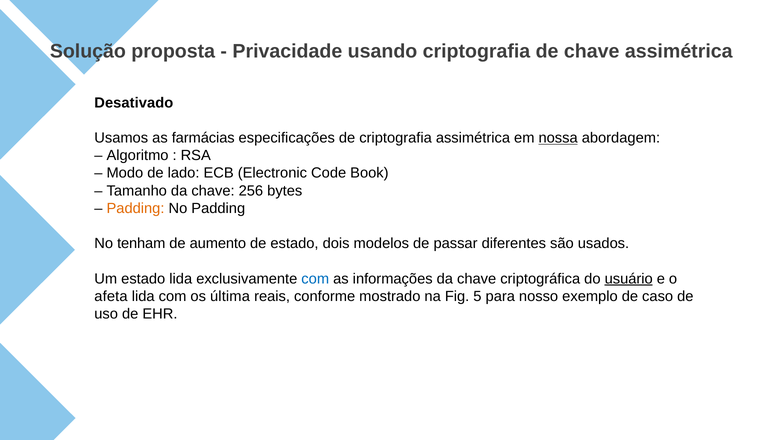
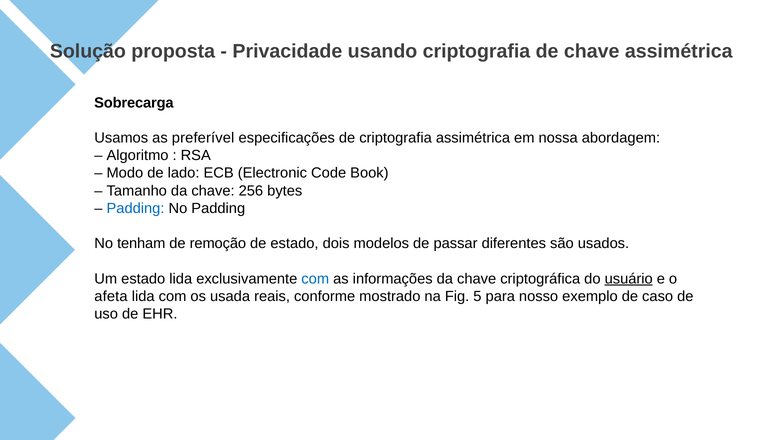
Desativado: Desativado -> Sobrecarga (134, 103)
farmácias: farmácias -> preferível (203, 138)
nossa underline: present -> none (558, 138)
Padding colour: orange -> blue (136, 209)
aumento: aumento -> remoção (218, 244)
última: última -> usada (230, 297)
